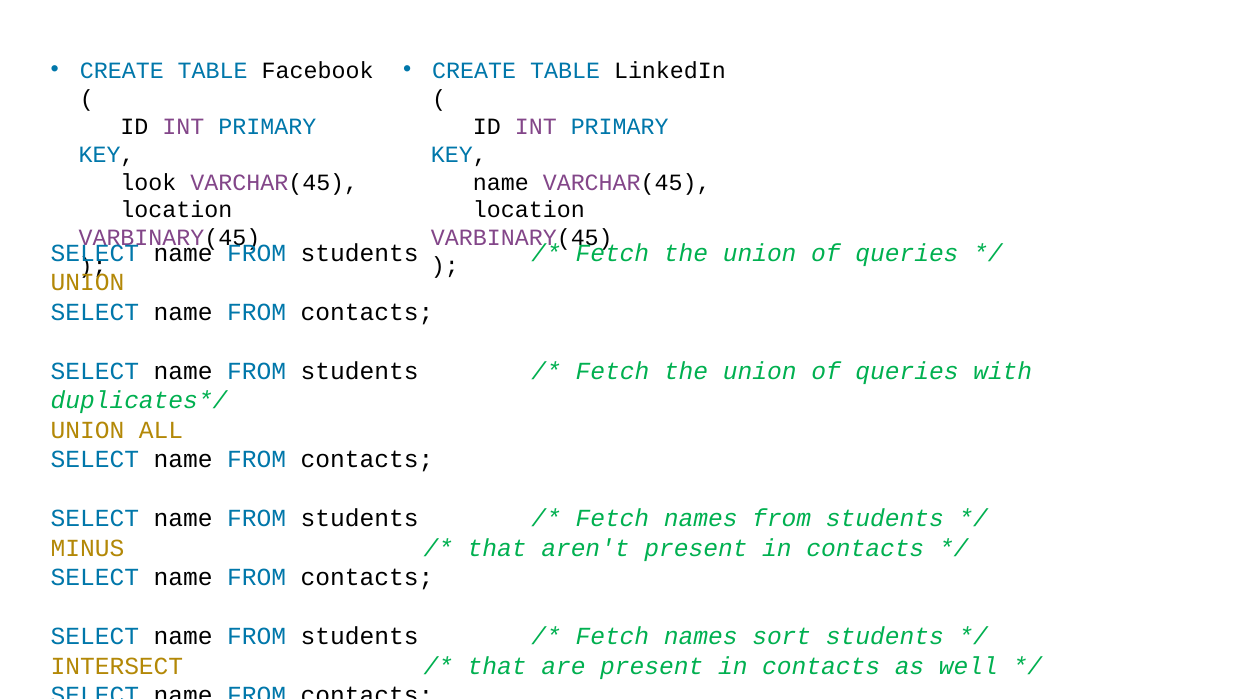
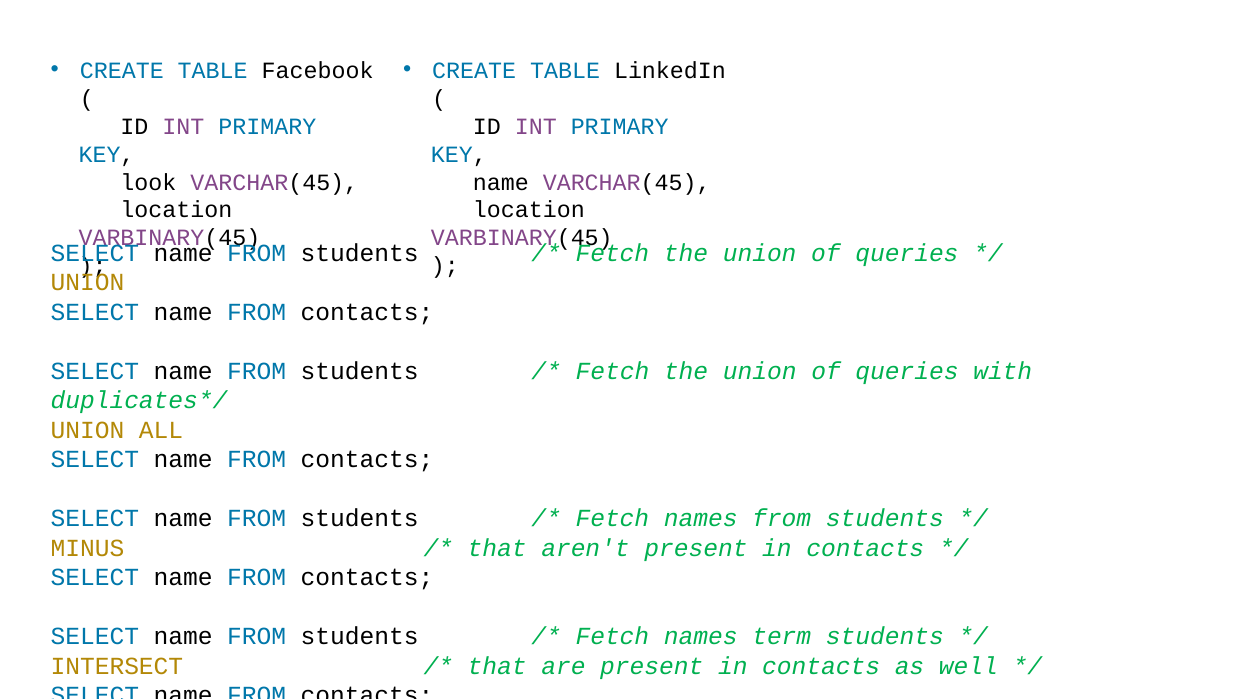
sort: sort -> term (782, 637)
